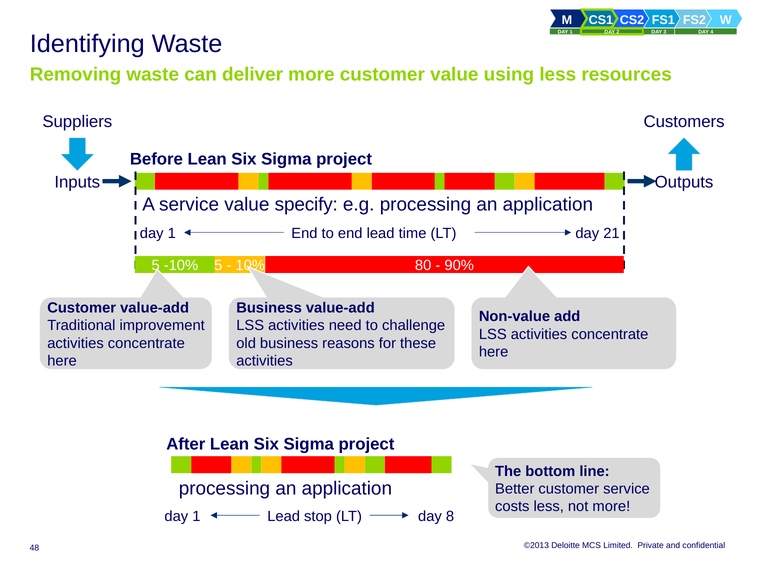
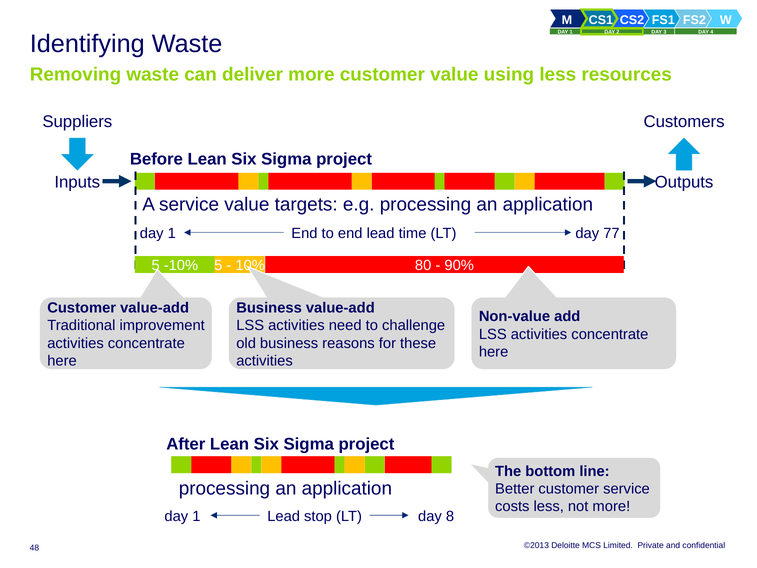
specify: specify -> targets (306, 205)
21: 21 -> 77 (611, 233)
